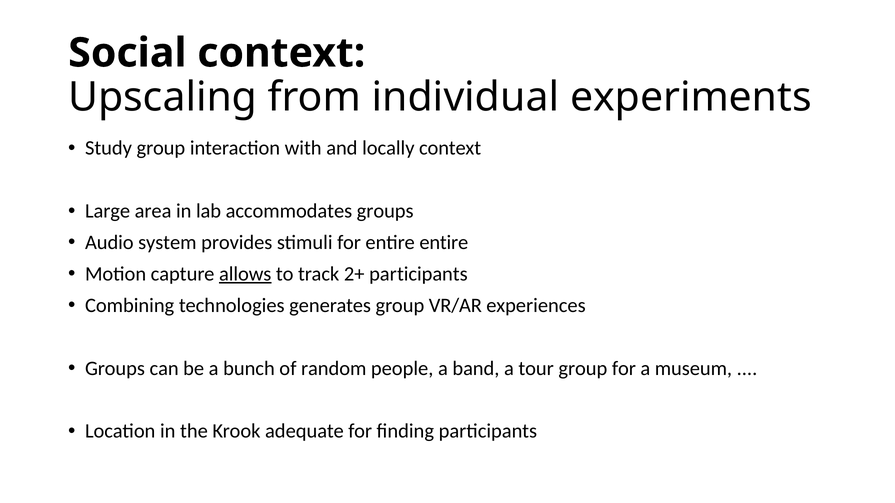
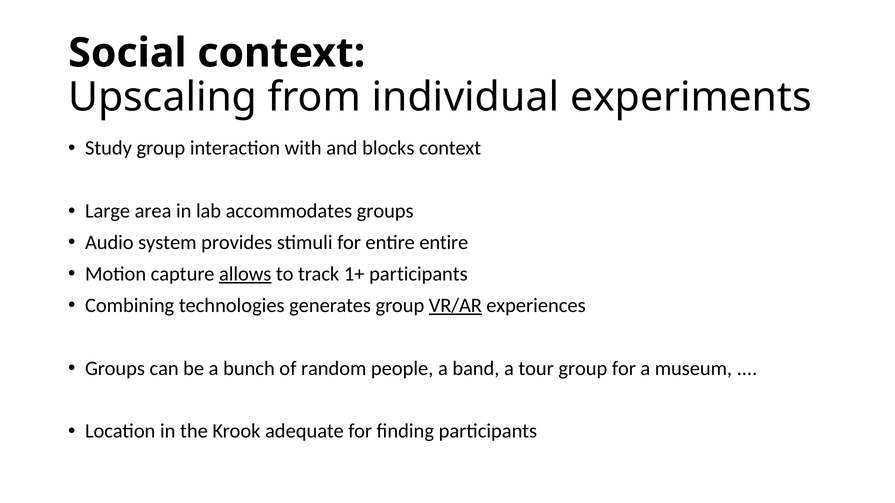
locally: locally -> blocks (388, 148)
2+: 2+ -> 1+ (354, 274)
VR/AR underline: none -> present (455, 306)
